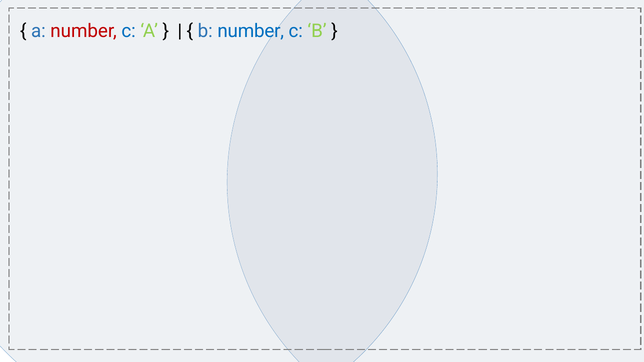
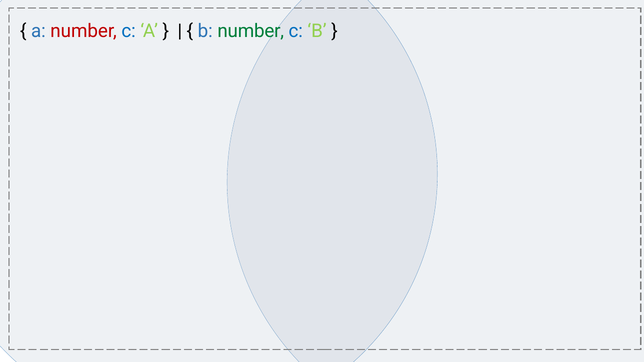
number colour: blue -> green (251, 31)
